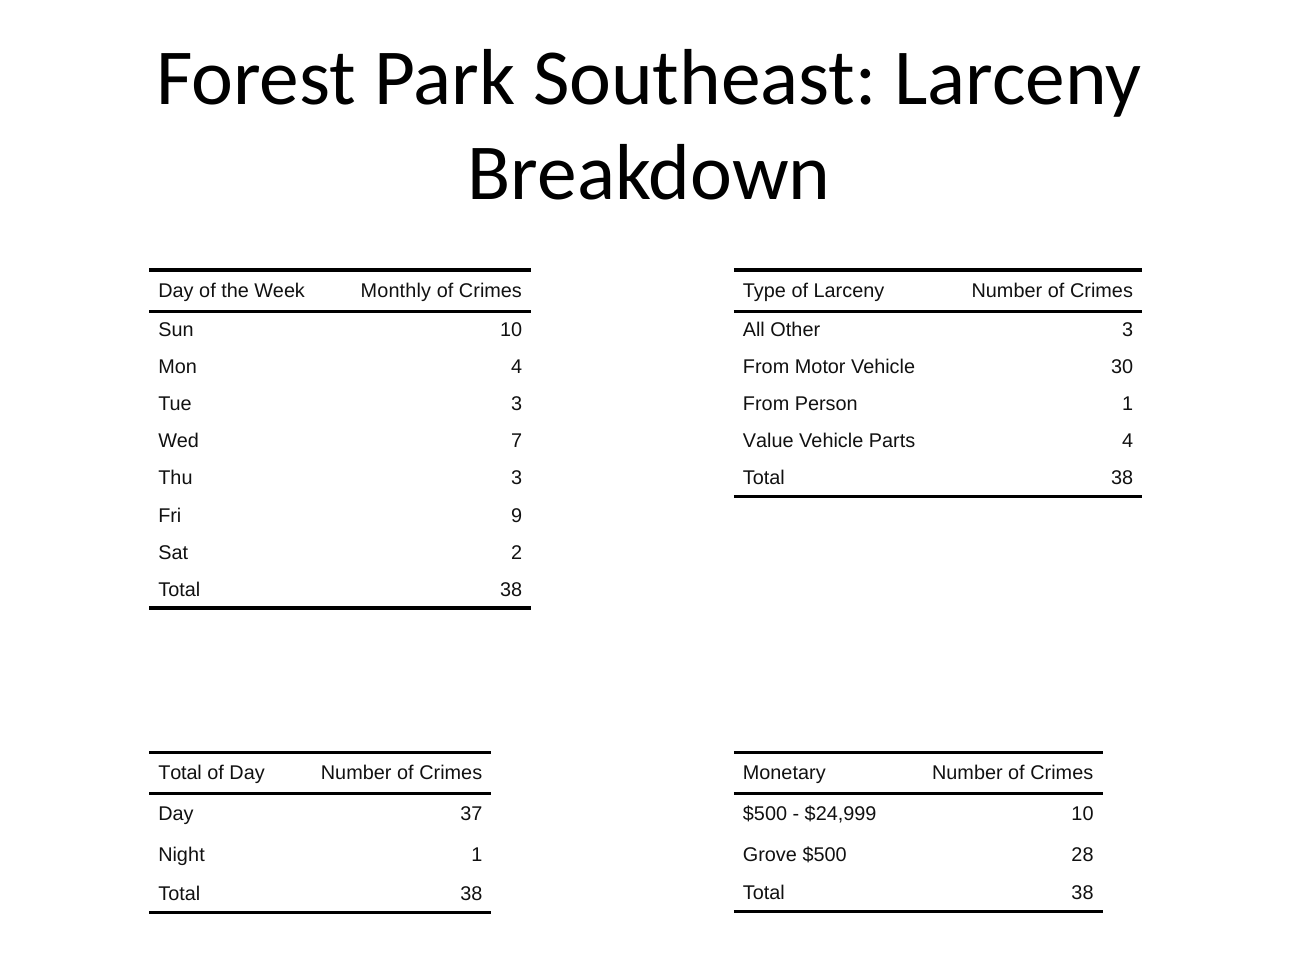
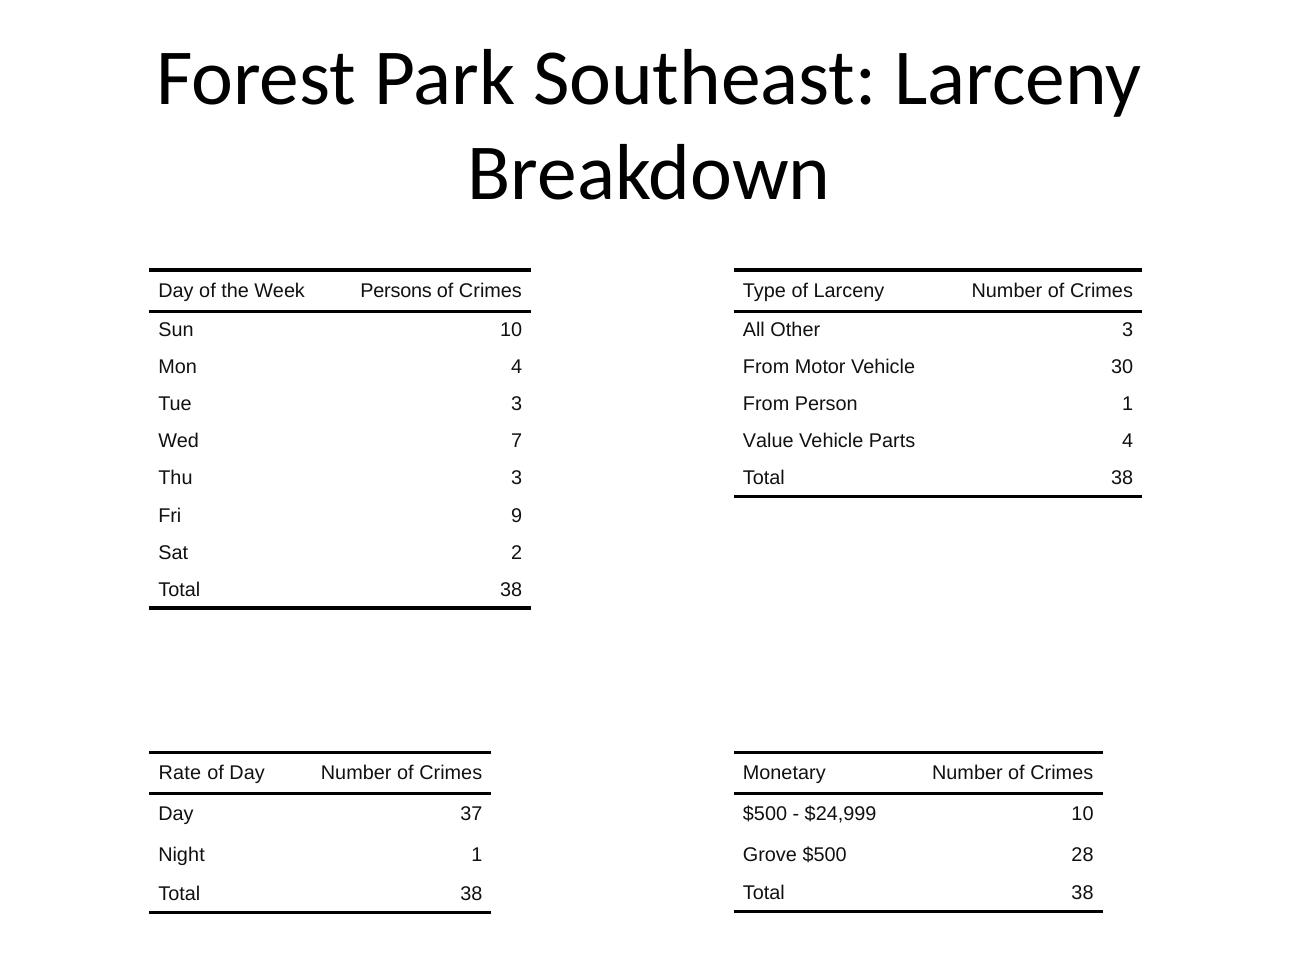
Monthly: Monthly -> Persons (396, 291)
Total: Total -> Rate (180, 773)
